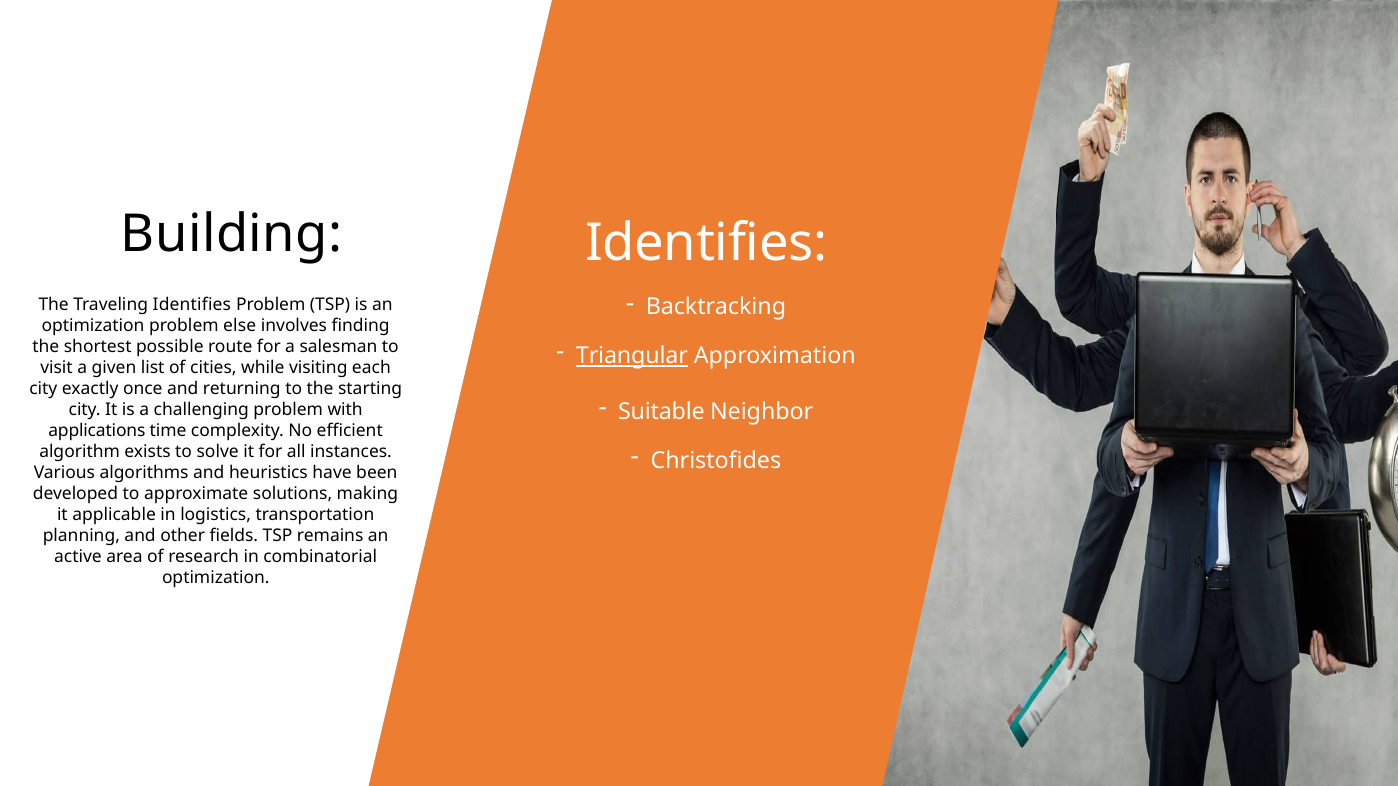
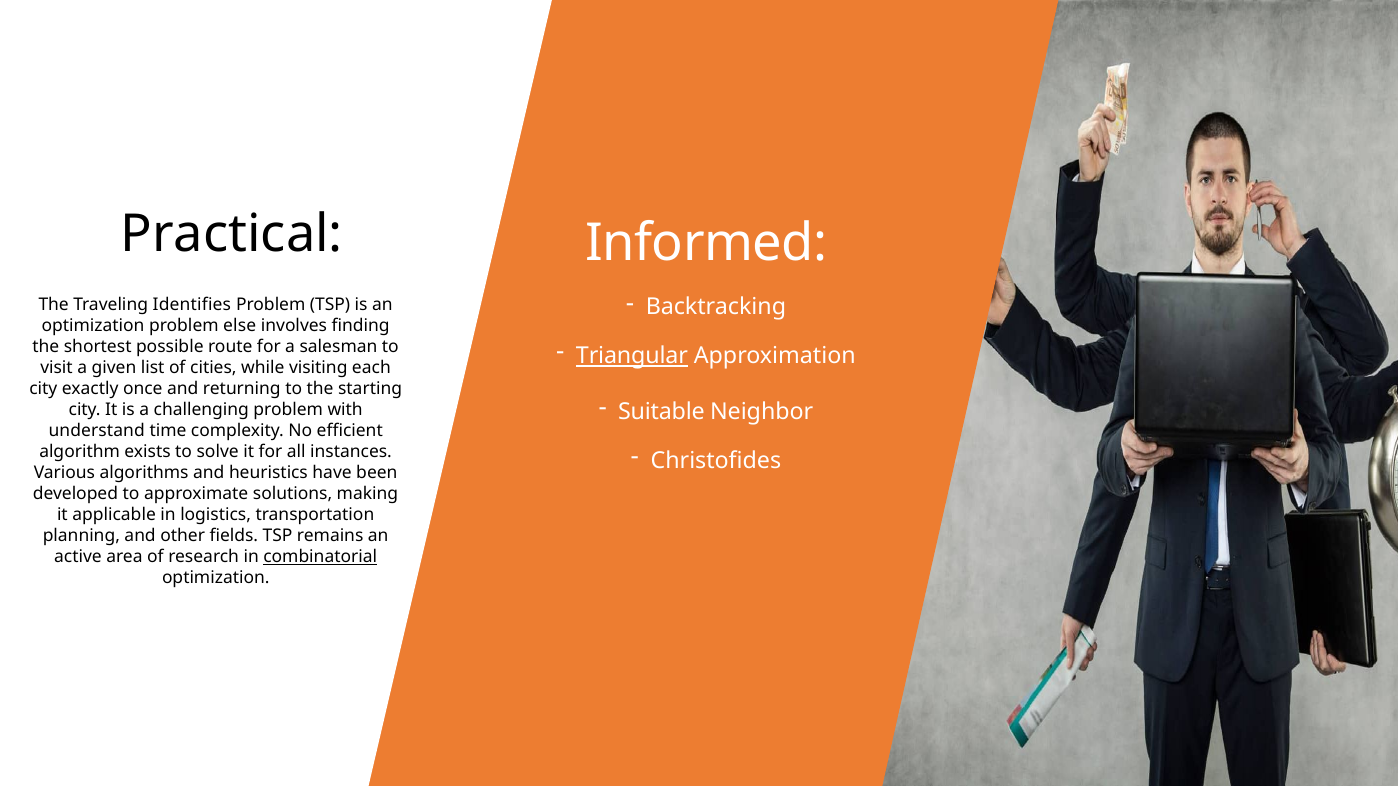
Building: Building -> Practical (232, 234)
Identifies: Identifies -> Informed (706, 243)
applications: applications -> understand (97, 431)
combinatorial underline: none -> present (320, 557)
